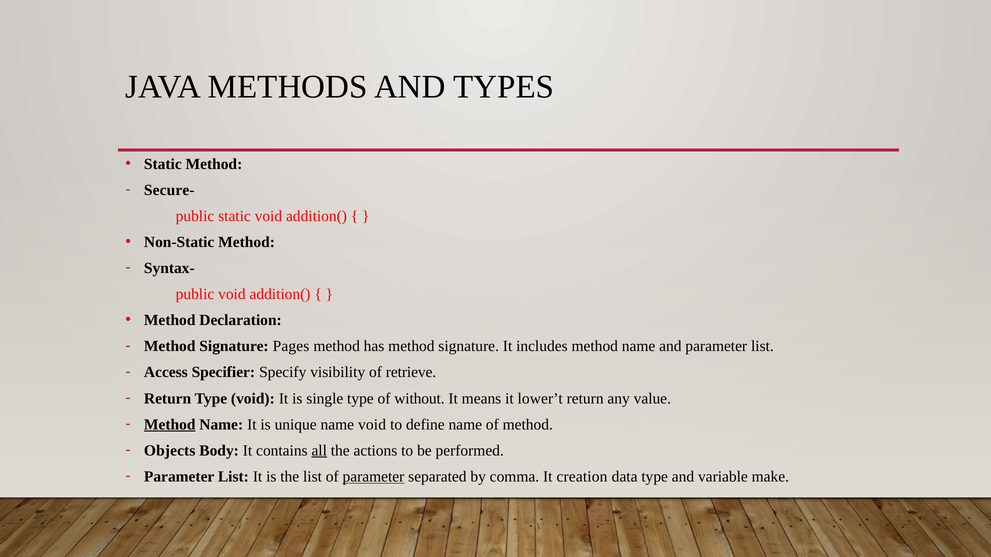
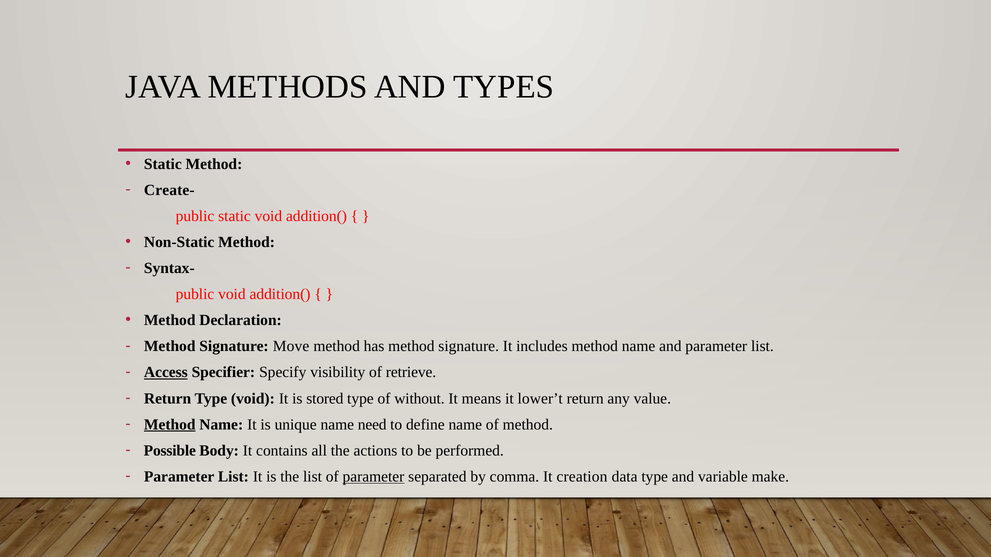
Secure-: Secure- -> Create- (169, 190)
Pages: Pages -> Move (291, 347)
Access underline: none -> present (166, 373)
single: single -> stored (325, 399)
name void: void -> need (372, 425)
Objects: Objects -> Possible (170, 451)
all underline: present -> none (319, 451)
